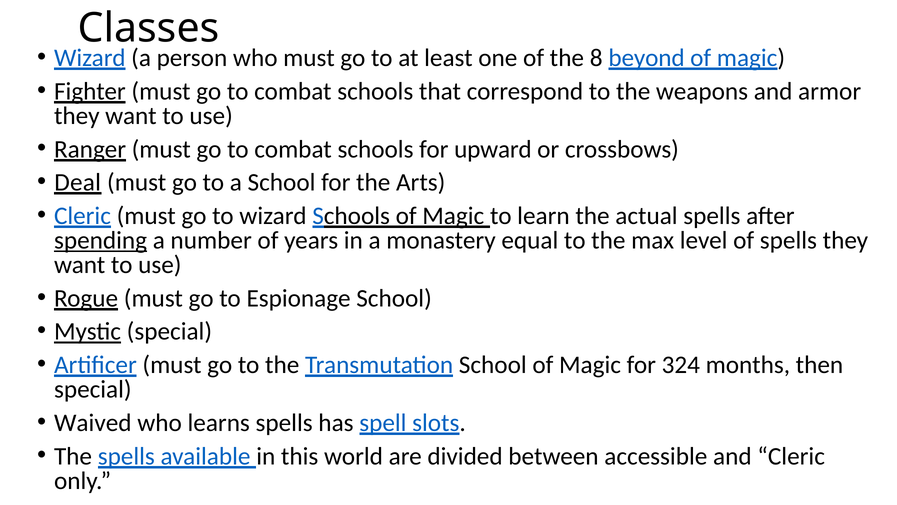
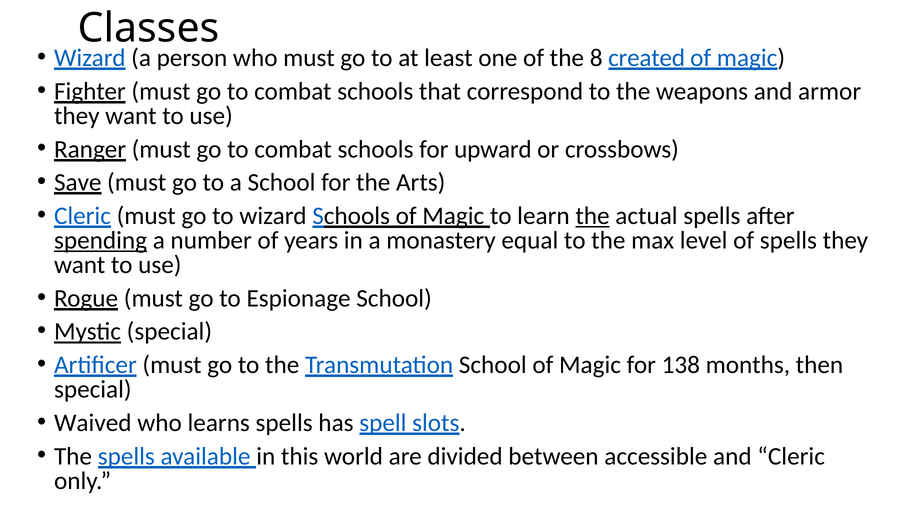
beyond: beyond -> created (647, 58)
Deal: Deal -> Save (78, 182)
the underline: none -> present (593, 216)
324: 324 -> 138 (681, 365)
